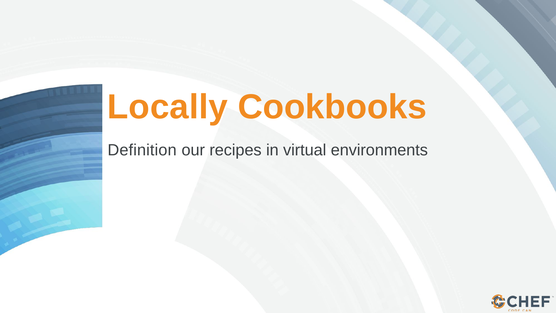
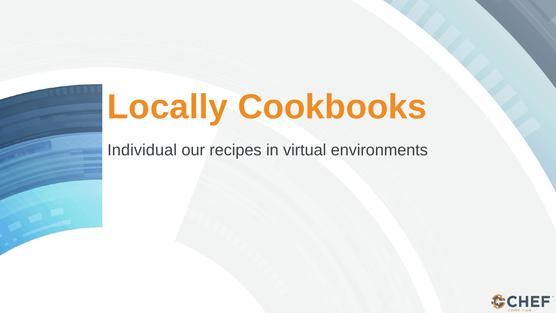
Definition: Definition -> Individual (142, 150)
